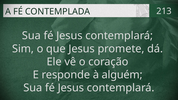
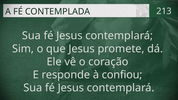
alguém: alguém -> confiou (122, 75)
